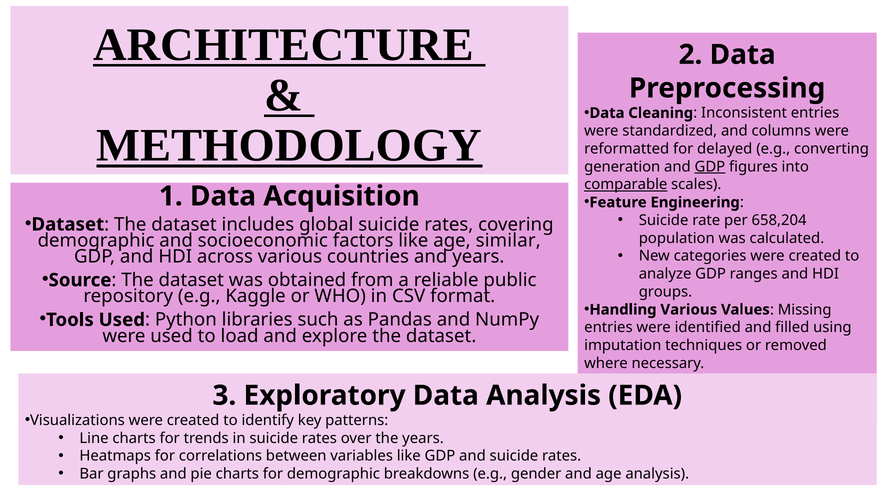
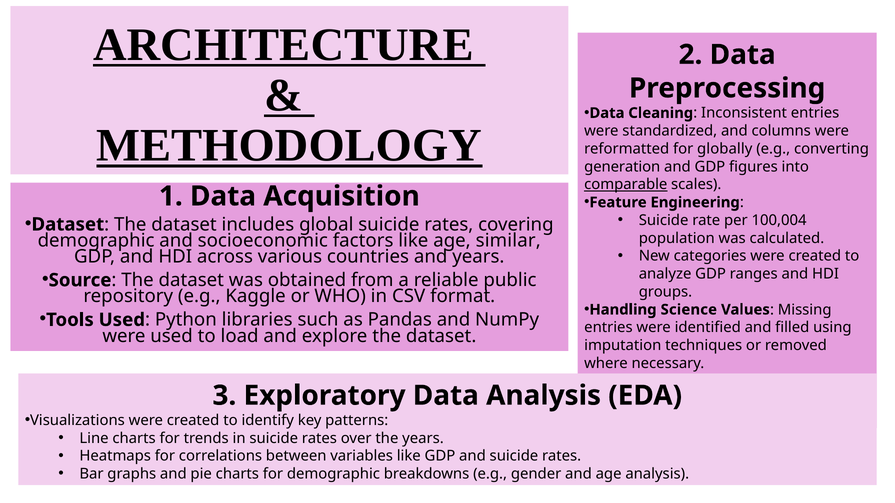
delayed: delayed -> globally (725, 149)
GDP underline: present -> none (710, 167)
658,204: 658,204 -> 100,004 (779, 220)
Handling Various: Various -> Science (689, 310)
